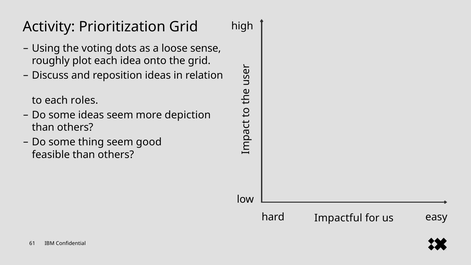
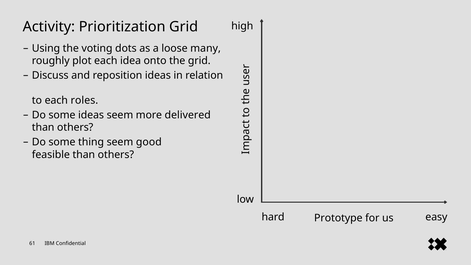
sense: sense -> many (206, 48)
depiction: depiction -> delivered (188, 115)
Impactful: Impactful -> Prototype (338, 218)
